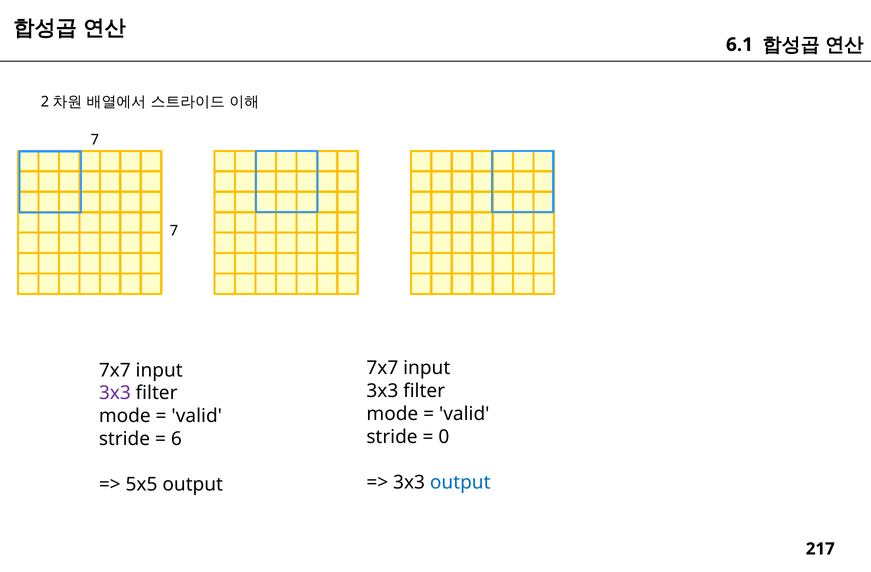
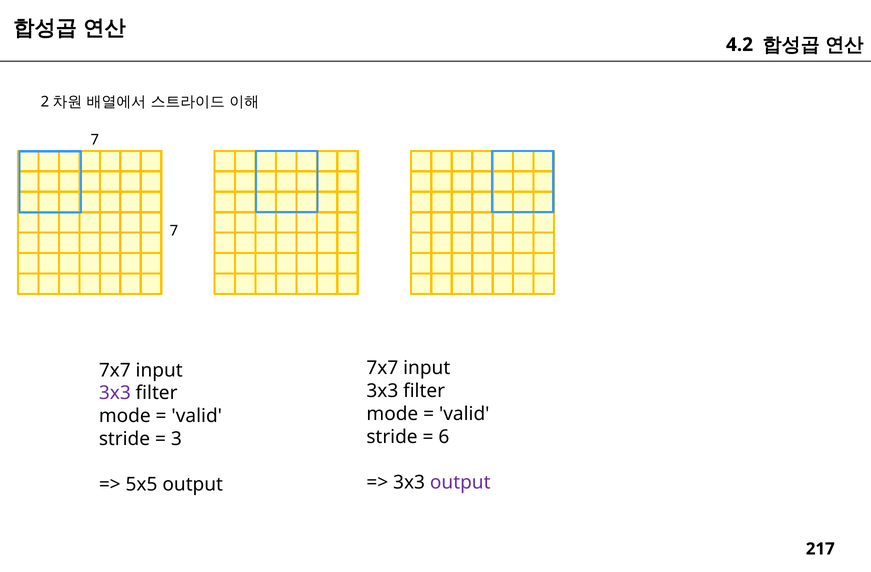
6.1: 6.1 -> 4.2 (739, 45)
0: 0 -> 6 (444, 437)
6: 6 -> 3 (176, 439)
output colour: blue -> purple (460, 483)
